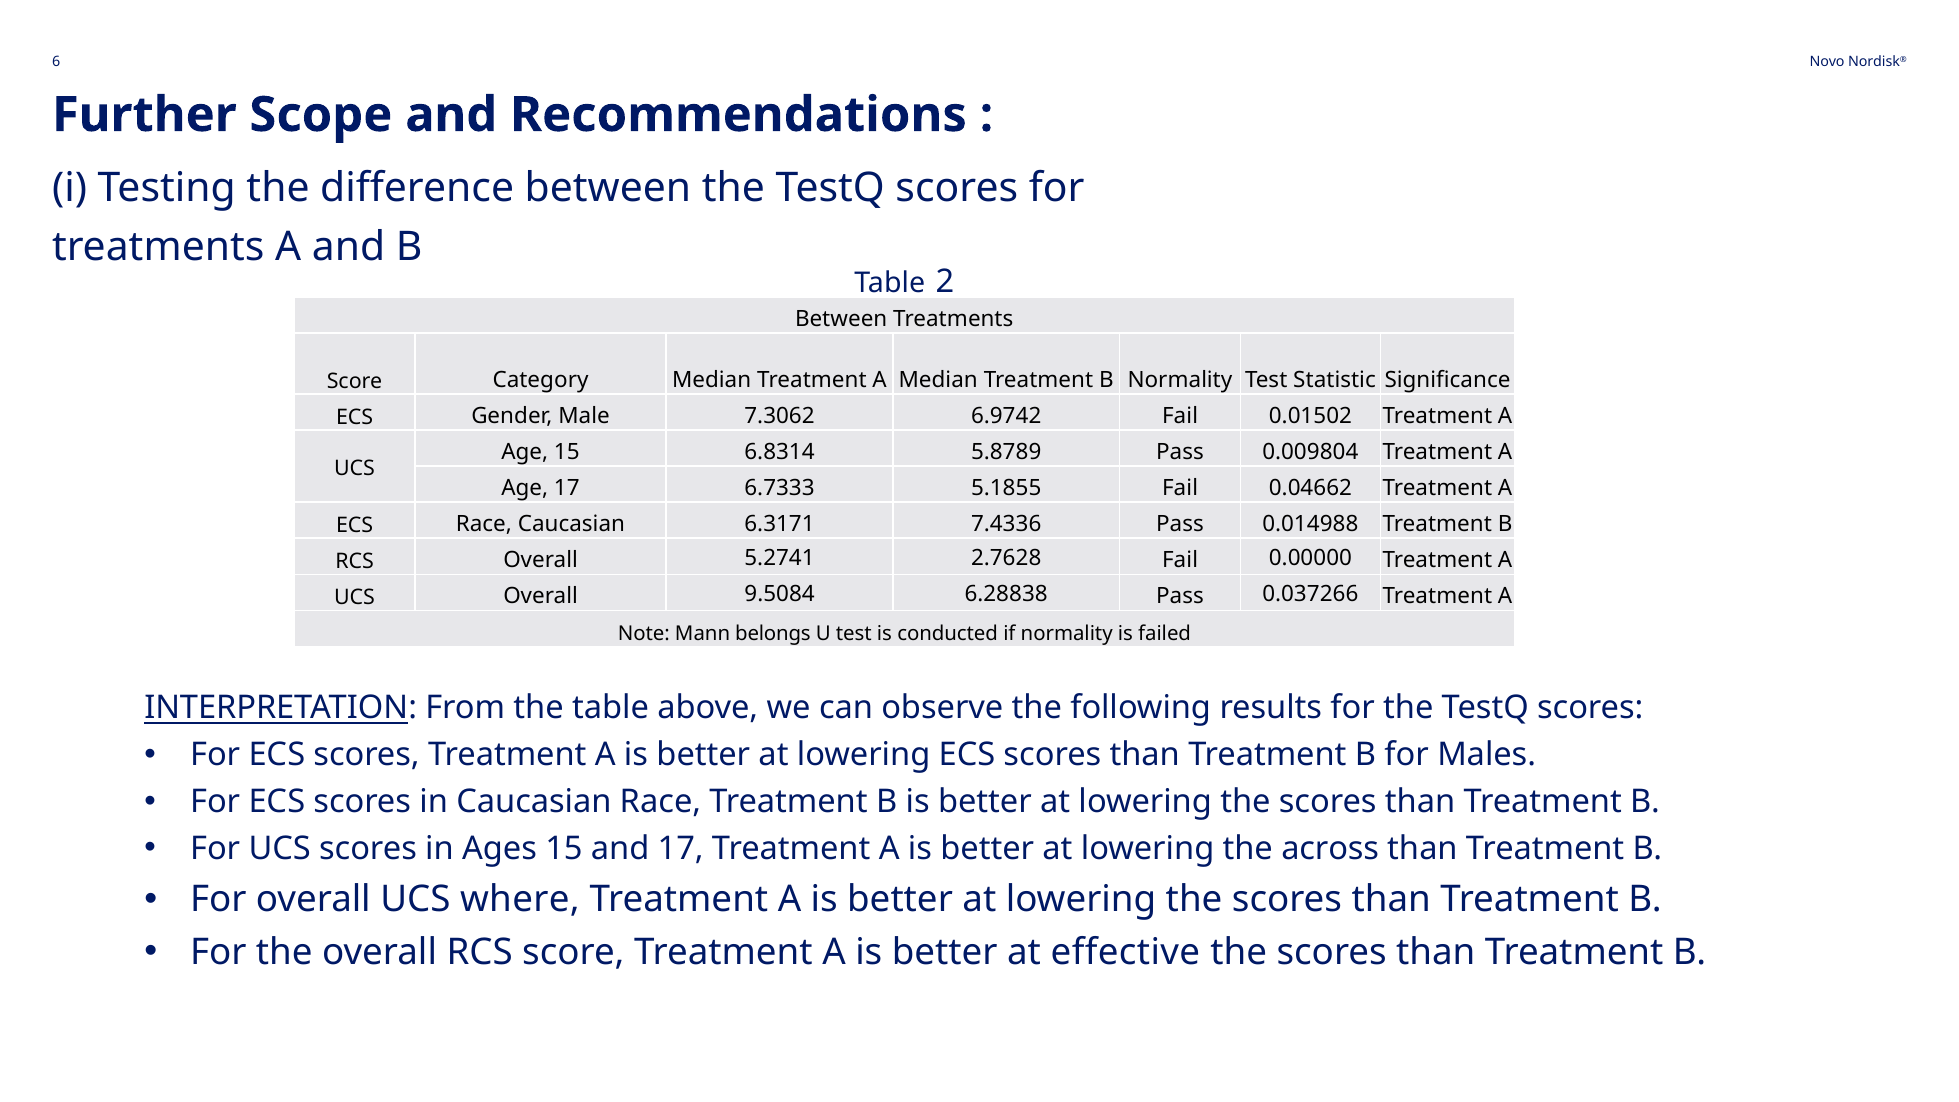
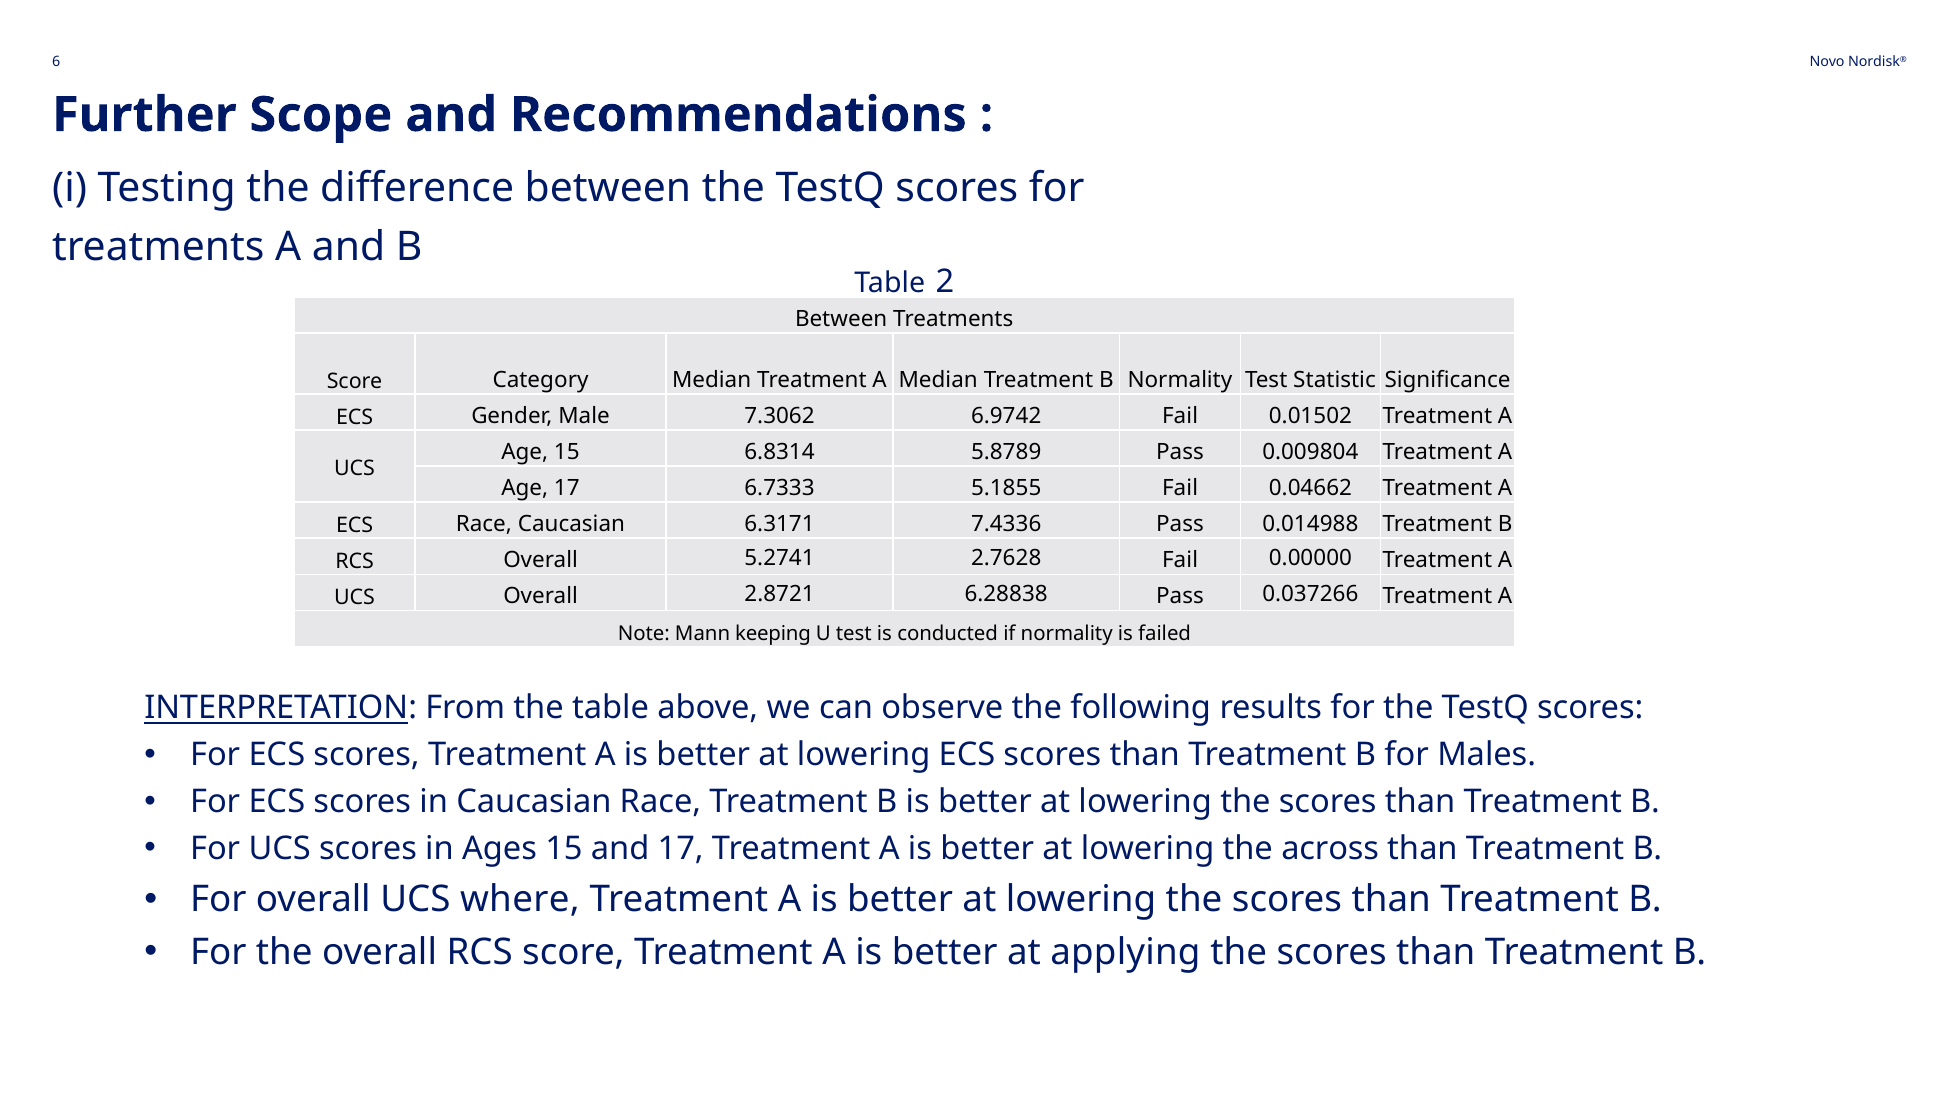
9.5084: 9.5084 -> 2.8721 (780, 594)
belongs: belongs -> keeping (773, 634)
effective: effective -> applying (1125, 953)
